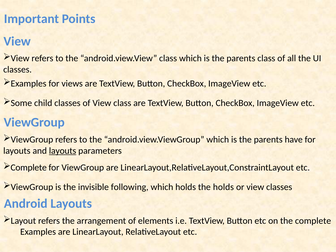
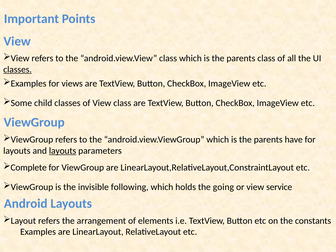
classes underline: none -> present (18, 70)
the holds: holds -> going (223, 187)
view classes: classes -> service (279, 187)
the complete: complete -> constants (313, 221)
